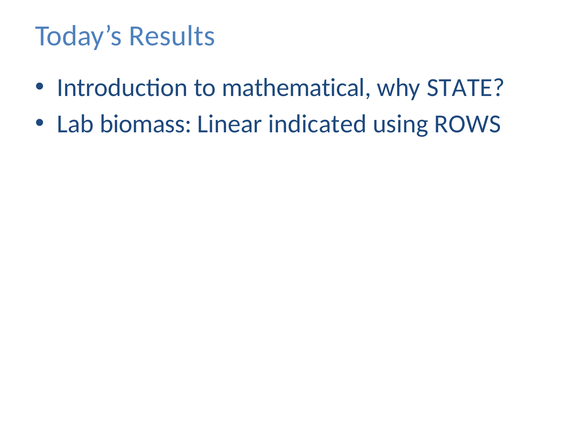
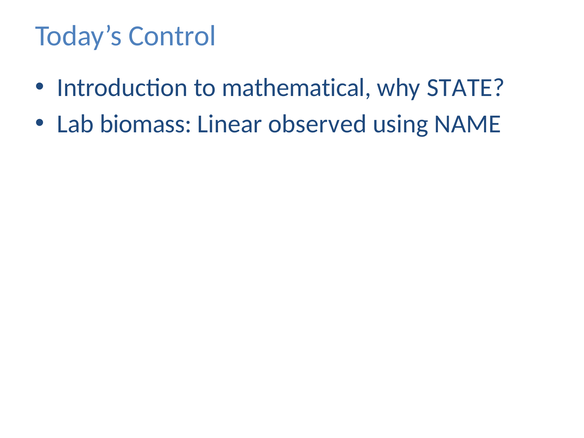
Results: Results -> Control (172, 36)
indicated: indicated -> observed (317, 124)
ROWS: ROWS -> NAME (468, 124)
